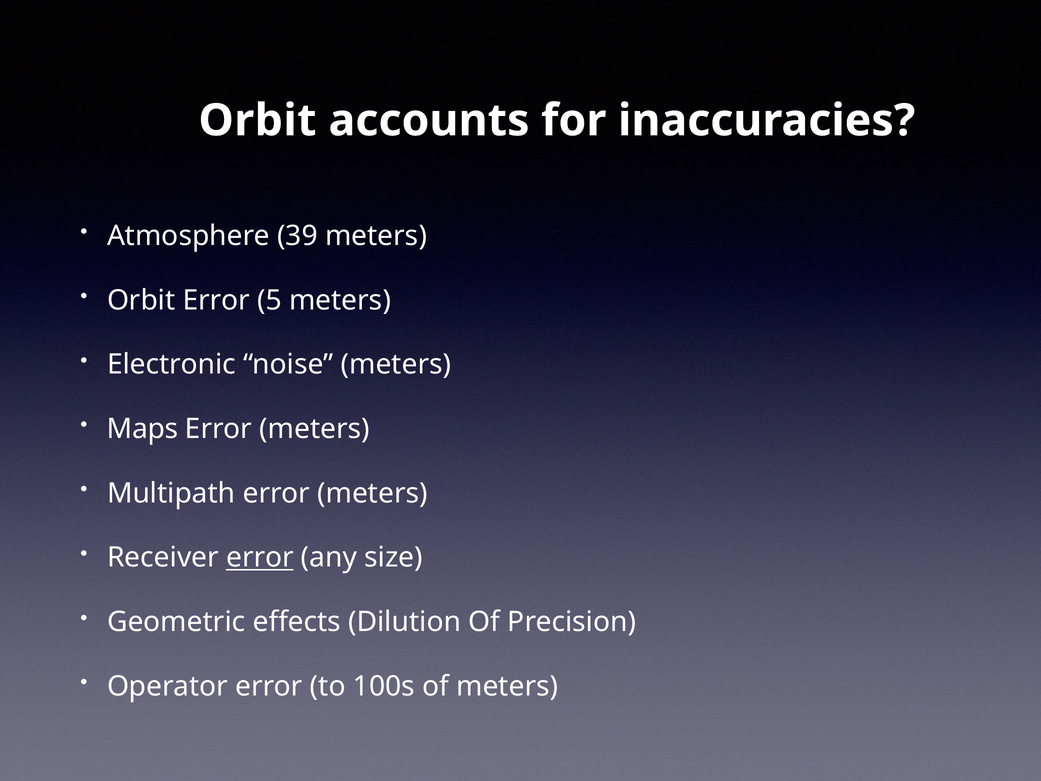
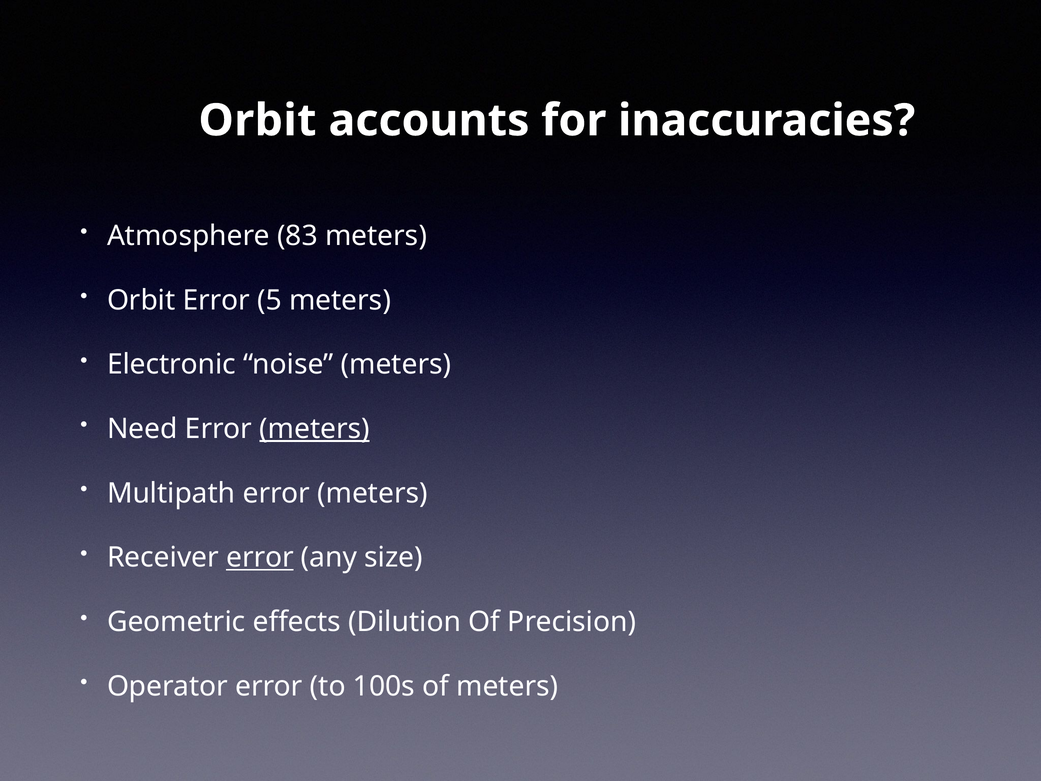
39: 39 -> 83 (297, 236)
Maps: Maps -> Need (142, 429)
meters underline: none -> present (315, 429)
